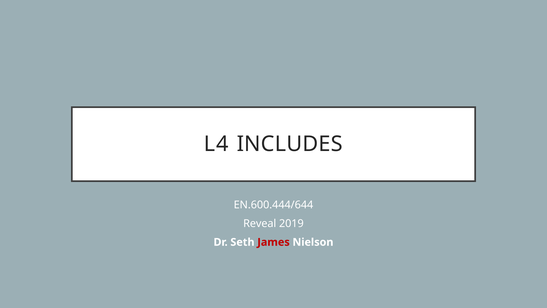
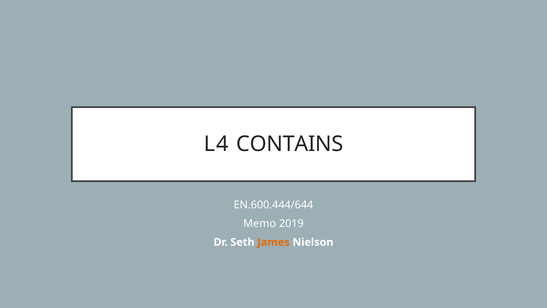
INCLUDES: INCLUDES -> CONTAINS (290, 144)
Reveal: Reveal -> Memo (260, 223)
James colour: red -> orange (274, 242)
